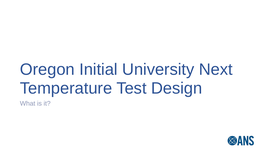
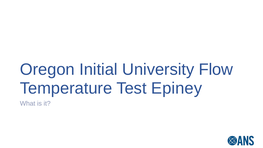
Next: Next -> Flow (216, 70)
Design: Design -> Epiney (177, 88)
